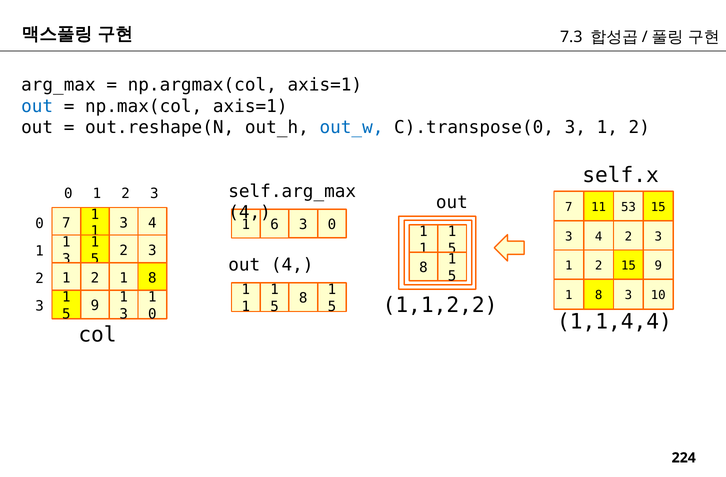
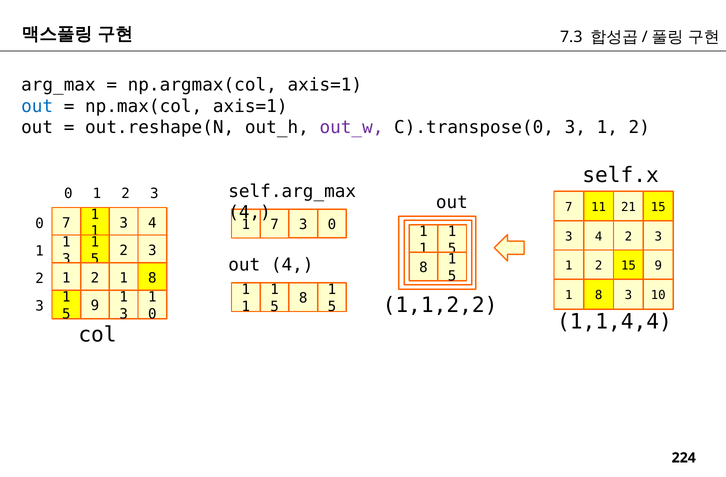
out_w colour: blue -> purple (351, 127)
53: 53 -> 21 (628, 207)
1 6: 6 -> 7 (275, 225)
